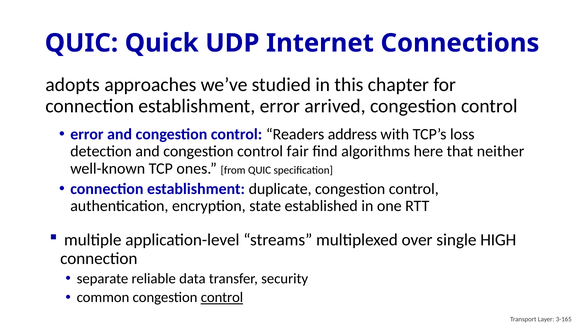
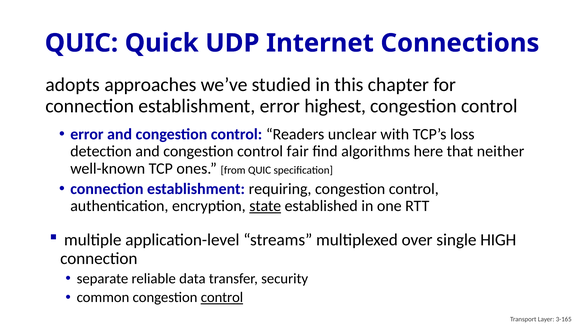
arrived: arrived -> highest (335, 106)
address: address -> unclear (352, 134)
duplicate: duplicate -> requiring (280, 189)
state underline: none -> present (265, 206)
